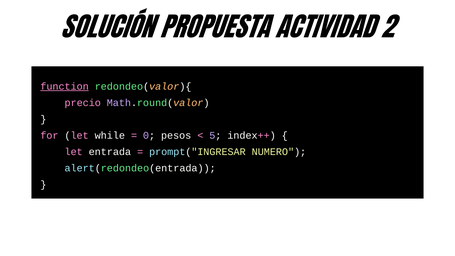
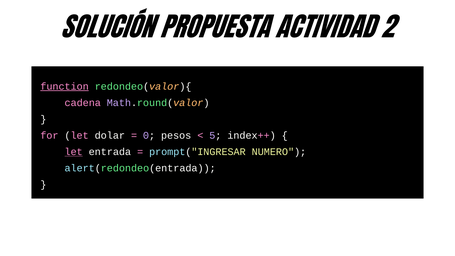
precio: precio -> cadena (83, 103)
while: while -> dolar (110, 135)
let underline: none -> present (74, 152)
